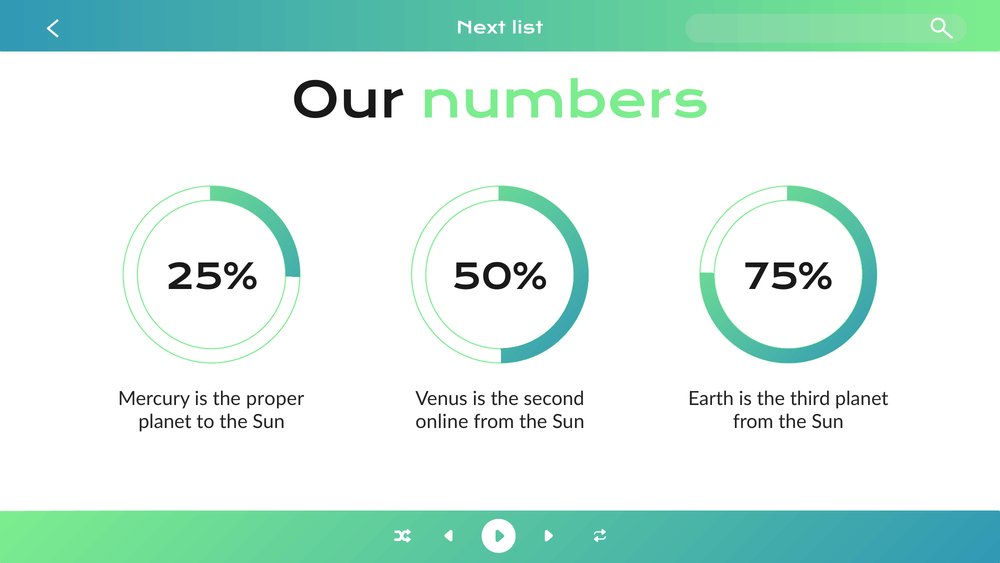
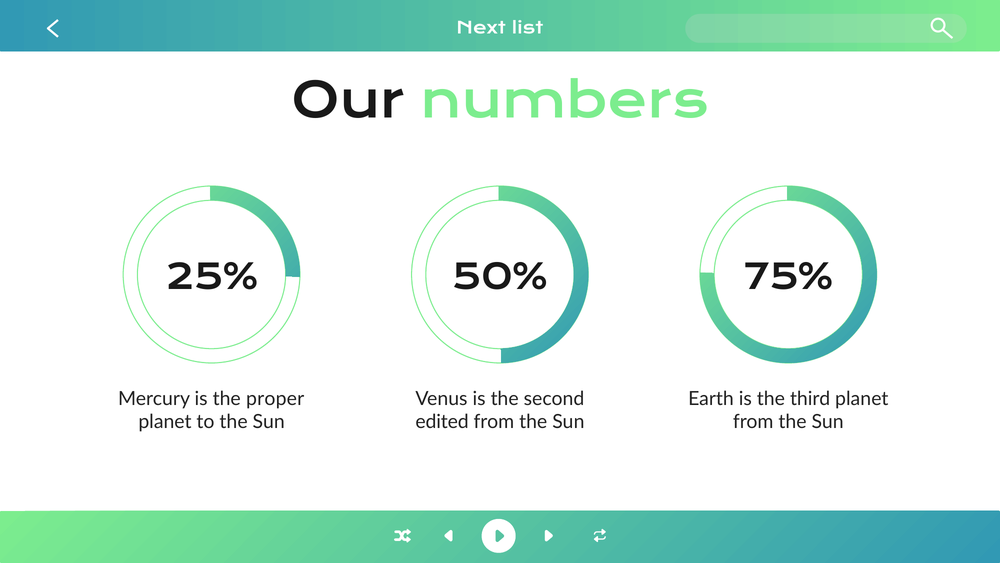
online: online -> edited (442, 422)
